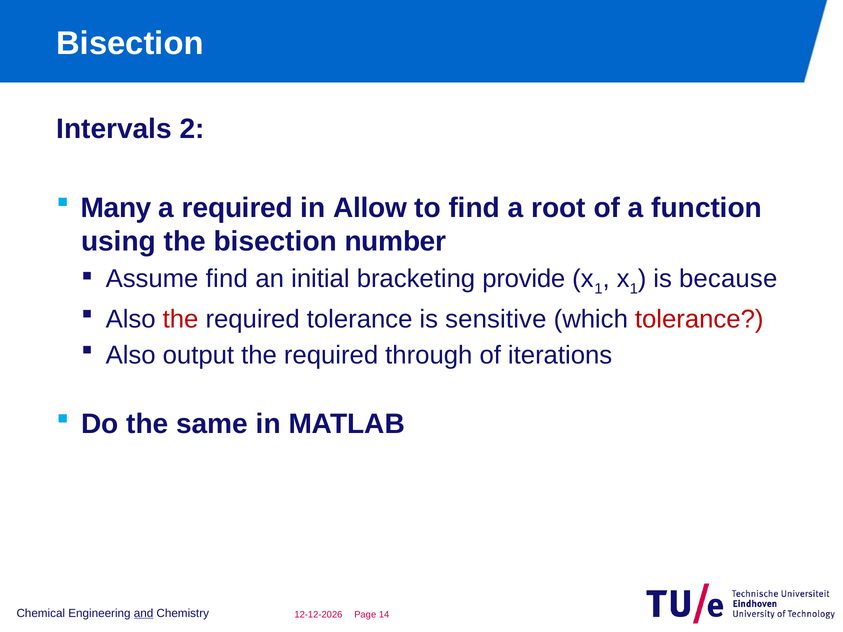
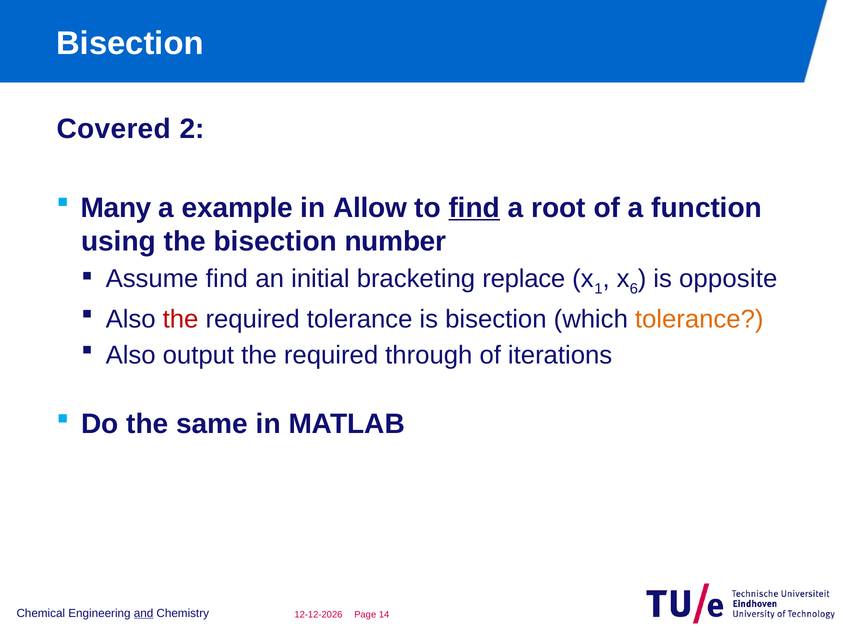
Intervals: Intervals -> Covered (114, 129)
a required: required -> example (237, 208)
find underline: none -> present (474, 208)
provide: provide -> replace (524, 279)
1: 1 -> 6 (634, 289)
because: because -> opposite (728, 279)
is sensitive: sensitive -> bisection (496, 319)
tolerance colour: red -> orange (699, 319)
